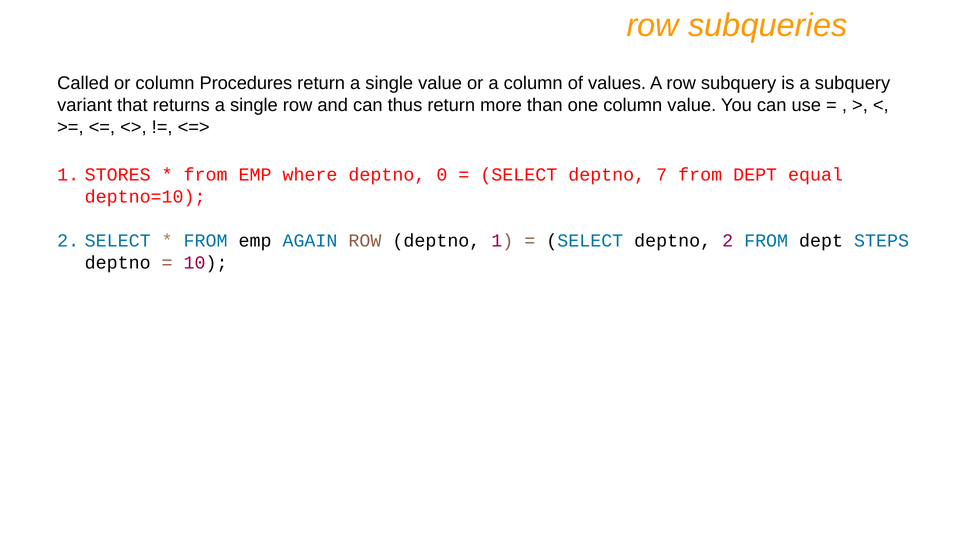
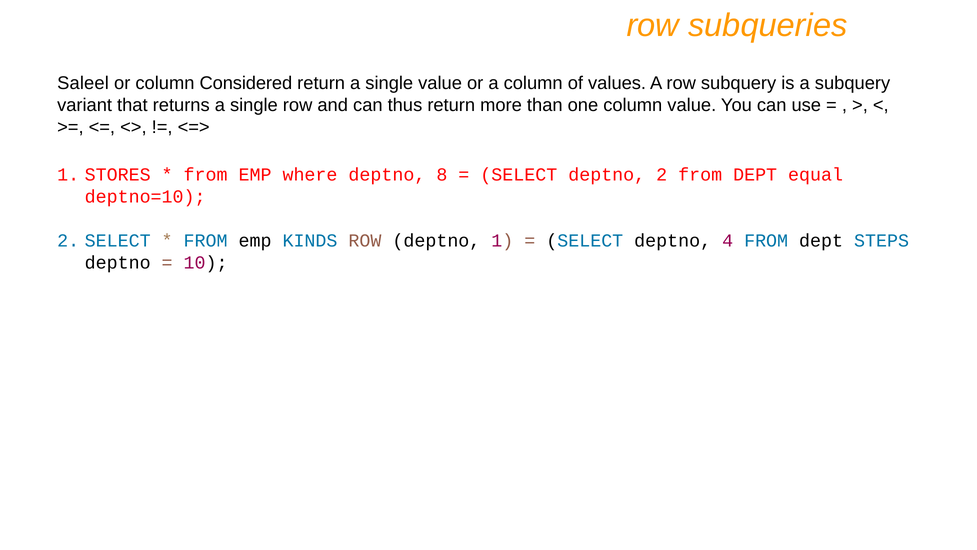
Called: Called -> Saleel (83, 83)
Procedures: Procedures -> Considered (246, 83)
0: 0 -> 8 (442, 175)
deptno 7: 7 -> 2 (662, 175)
AGAIN: AGAIN -> KINDS (310, 241)
deptno 2: 2 -> 4 (728, 241)
